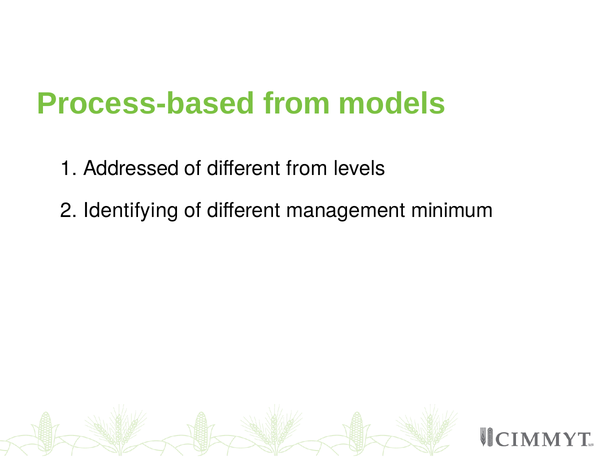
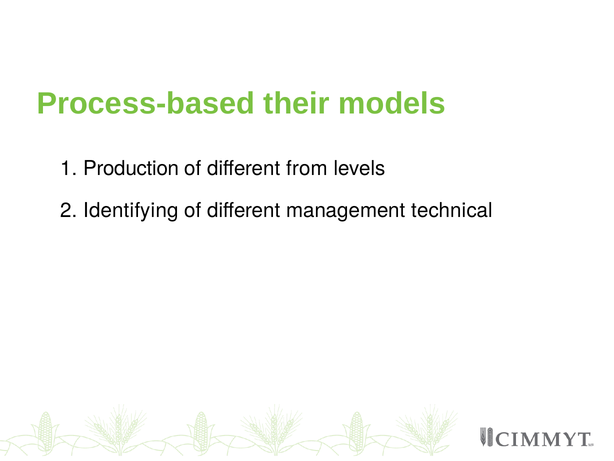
Process-based from: from -> their (297, 103)
Addressed: Addressed -> Production (131, 168)
minimum: minimum -> technical (452, 210)
